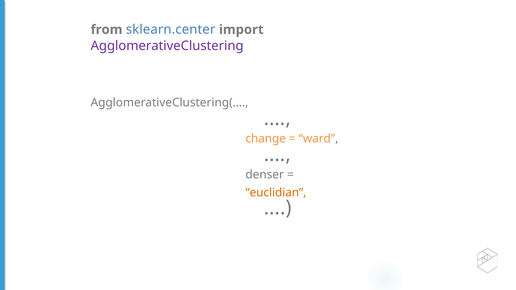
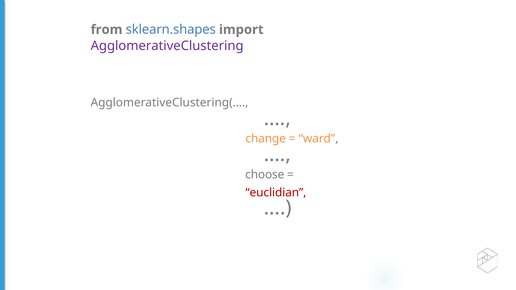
sklearn.center: sklearn.center -> sklearn.shapes (171, 30)
denser: denser -> choose (265, 175)
euclidian colour: orange -> red (276, 193)
